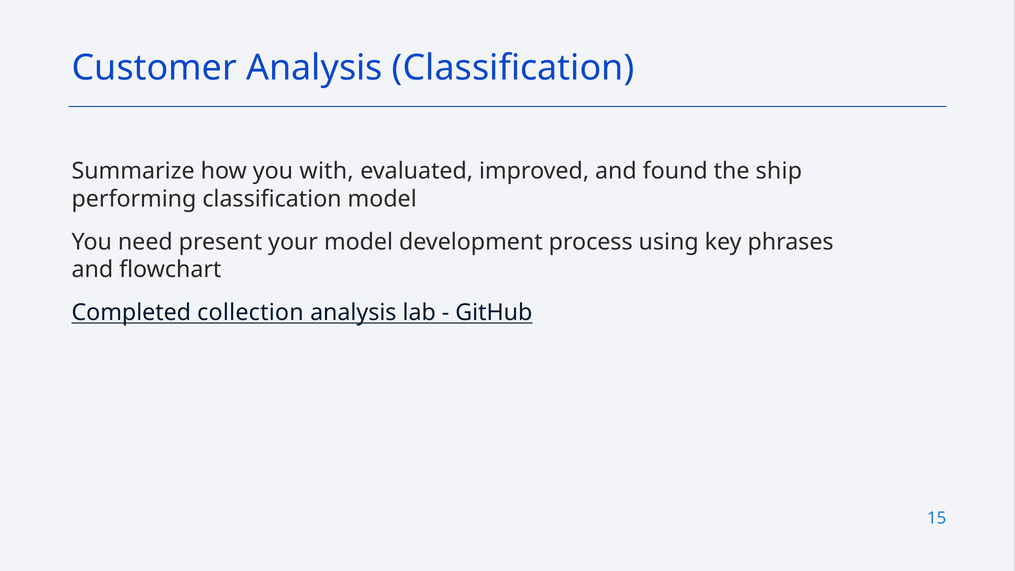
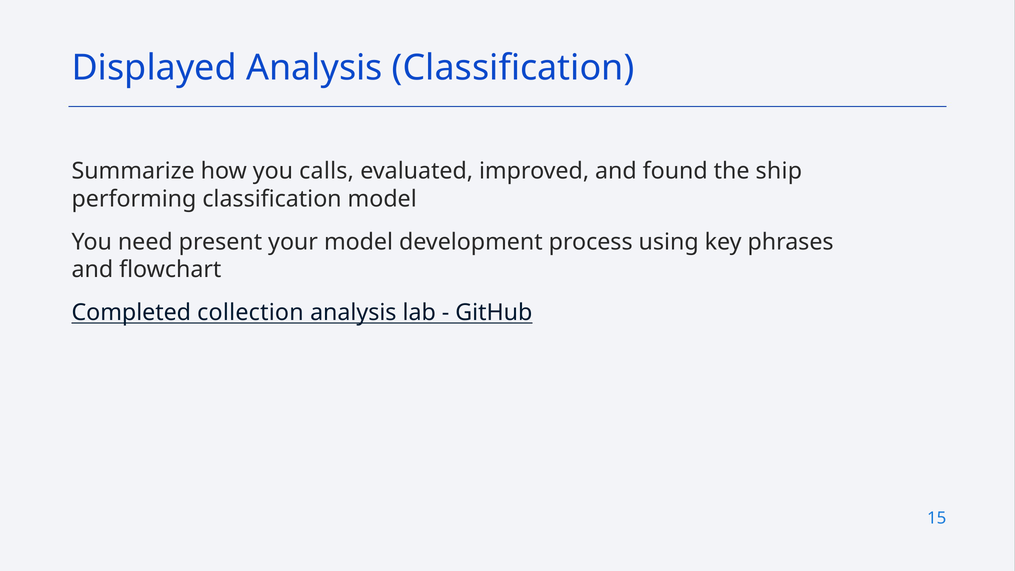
Customer: Customer -> Displayed (154, 68)
with: with -> calls (327, 171)
